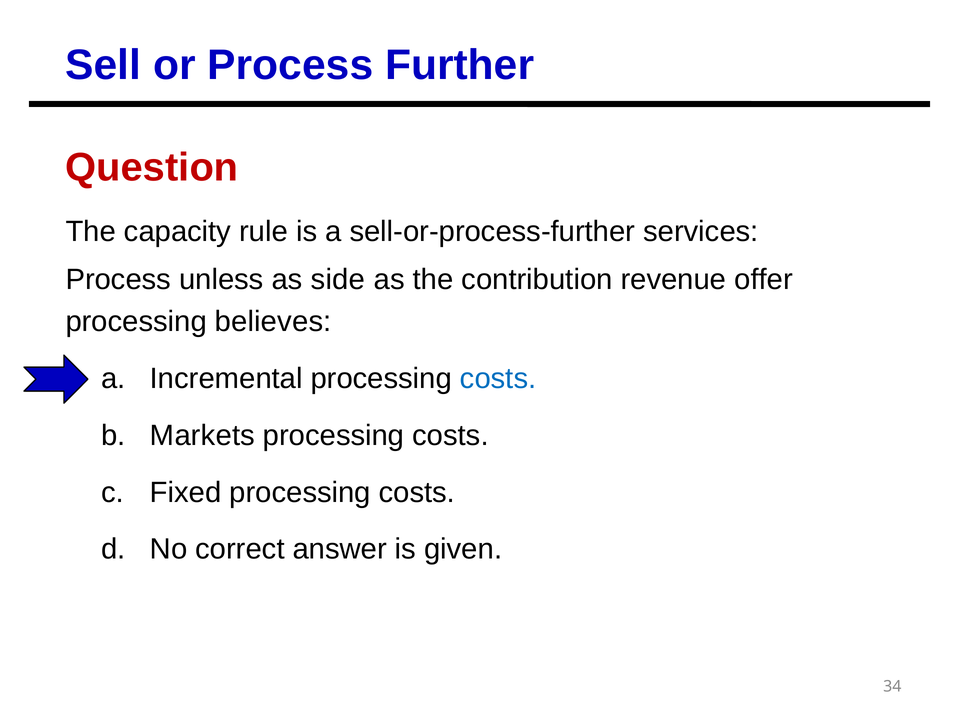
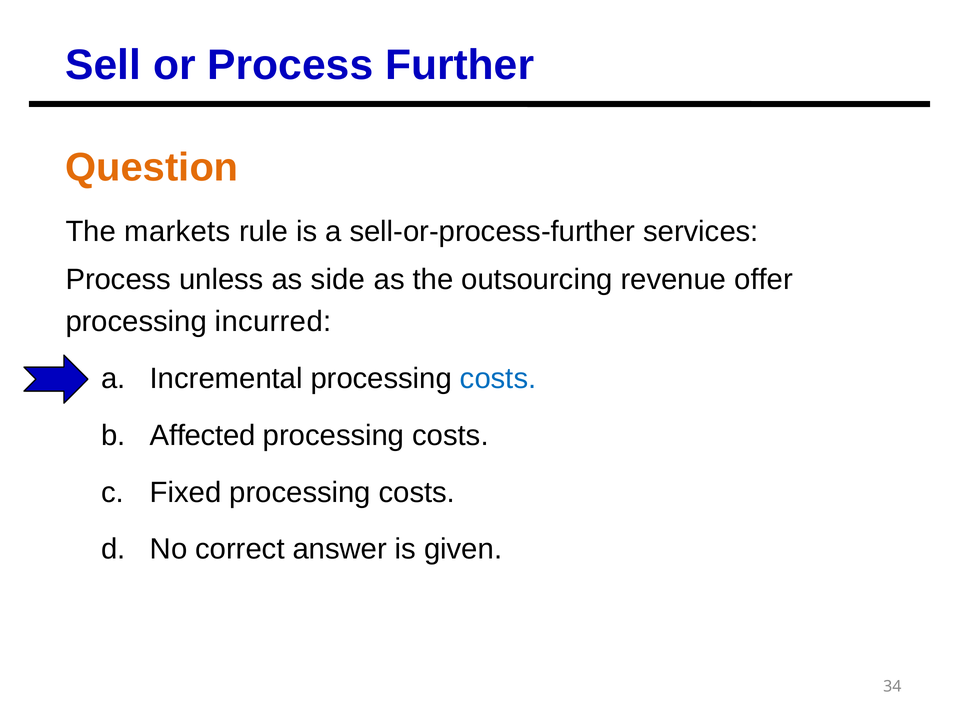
Question colour: red -> orange (152, 167)
capacity: capacity -> markets (177, 231)
contribution: contribution -> outsourcing (537, 279)
believes: believes -> incurred (273, 321)
Markets: Markets -> Affected (203, 435)
